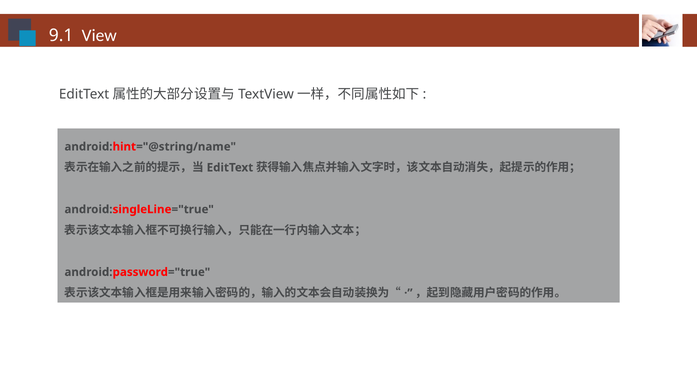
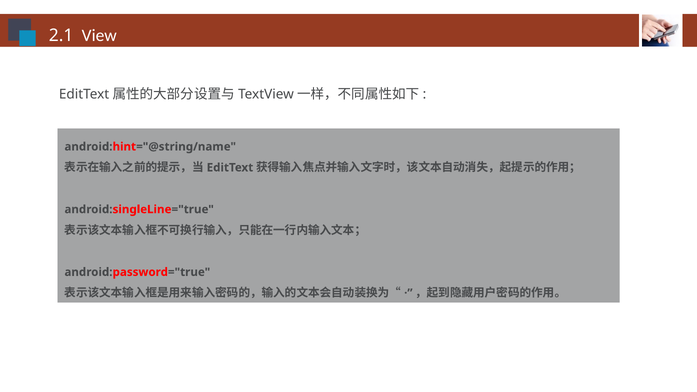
9.1: 9.1 -> 2.1 (61, 36)
